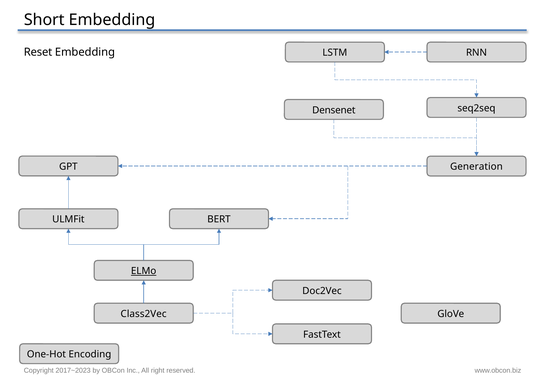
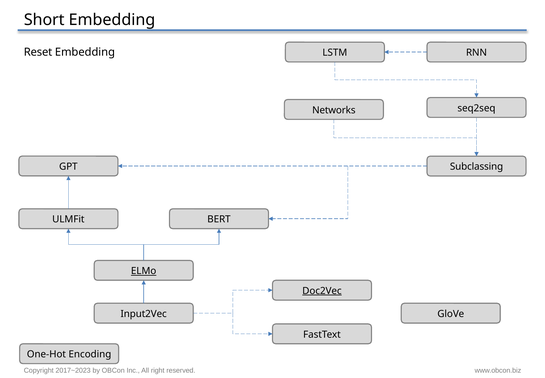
Densenet: Densenet -> Networks (334, 110)
Generation: Generation -> Subclassing (477, 166)
Doc2Vec underline: none -> present (322, 290)
Class2Vec: Class2Vec -> Input2Vec (144, 313)
